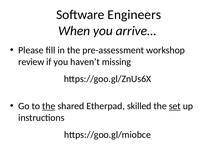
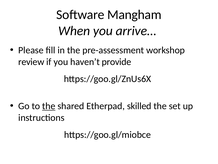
Engineers: Engineers -> Mangham (134, 15)
missing: missing -> provide (117, 62)
set underline: present -> none (175, 106)
